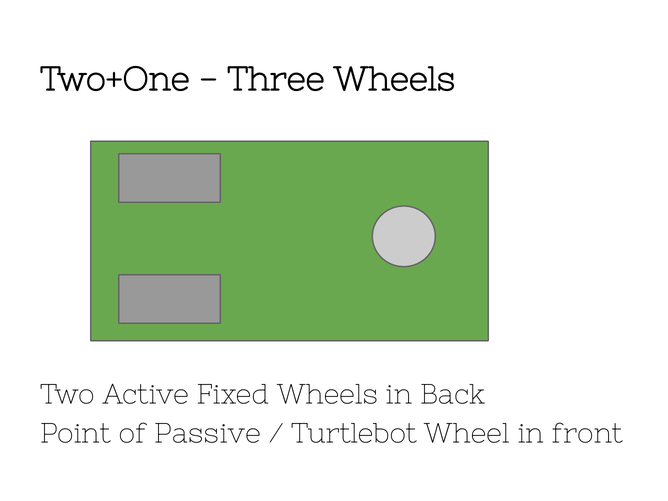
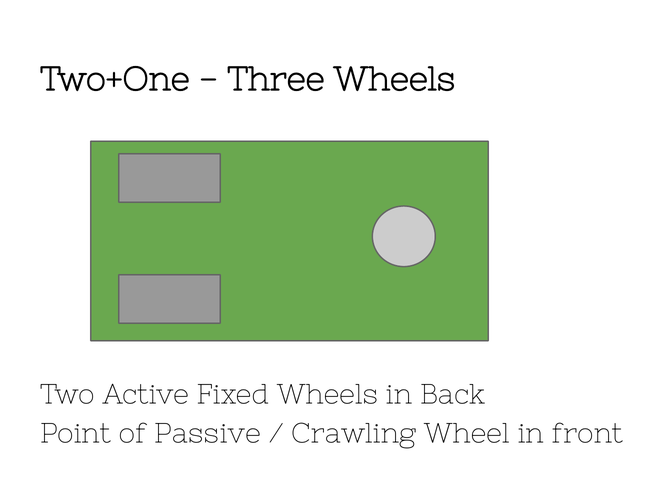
Turtlebot: Turtlebot -> Crawling (354, 433)
